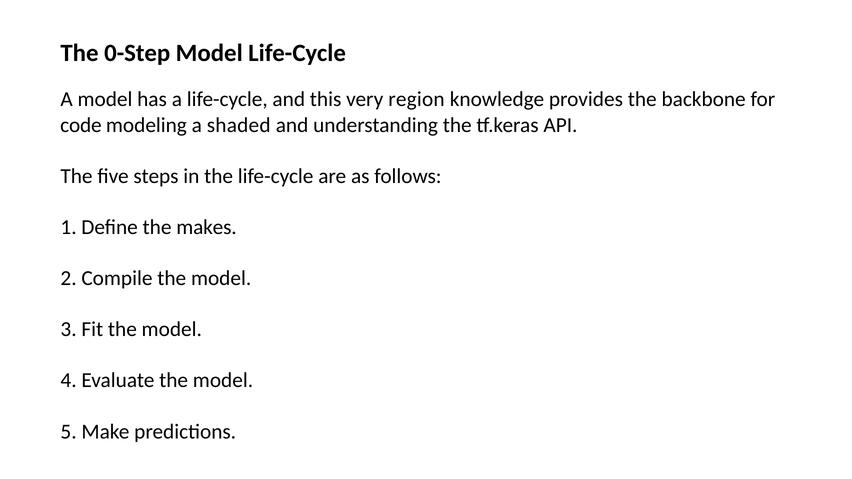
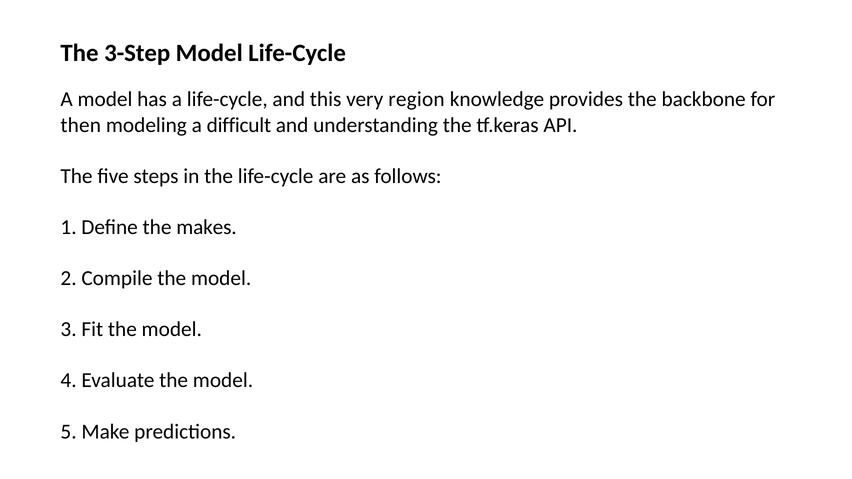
0-Step: 0-Step -> 3-Step (137, 53)
code: code -> then (81, 125)
shaded: shaded -> difficult (239, 125)
